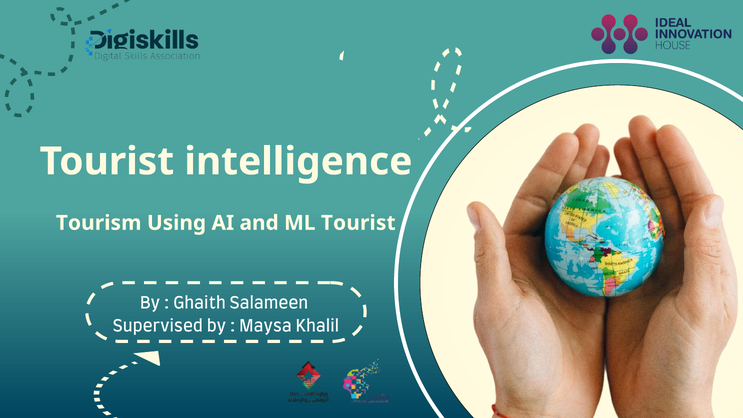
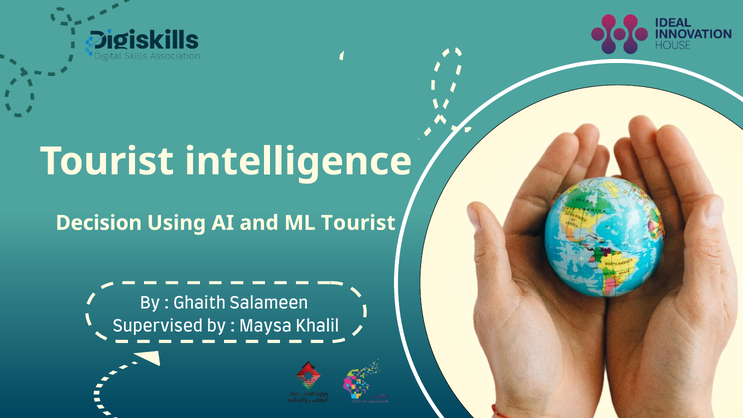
Tourism: Tourism -> Decision (99, 223)
